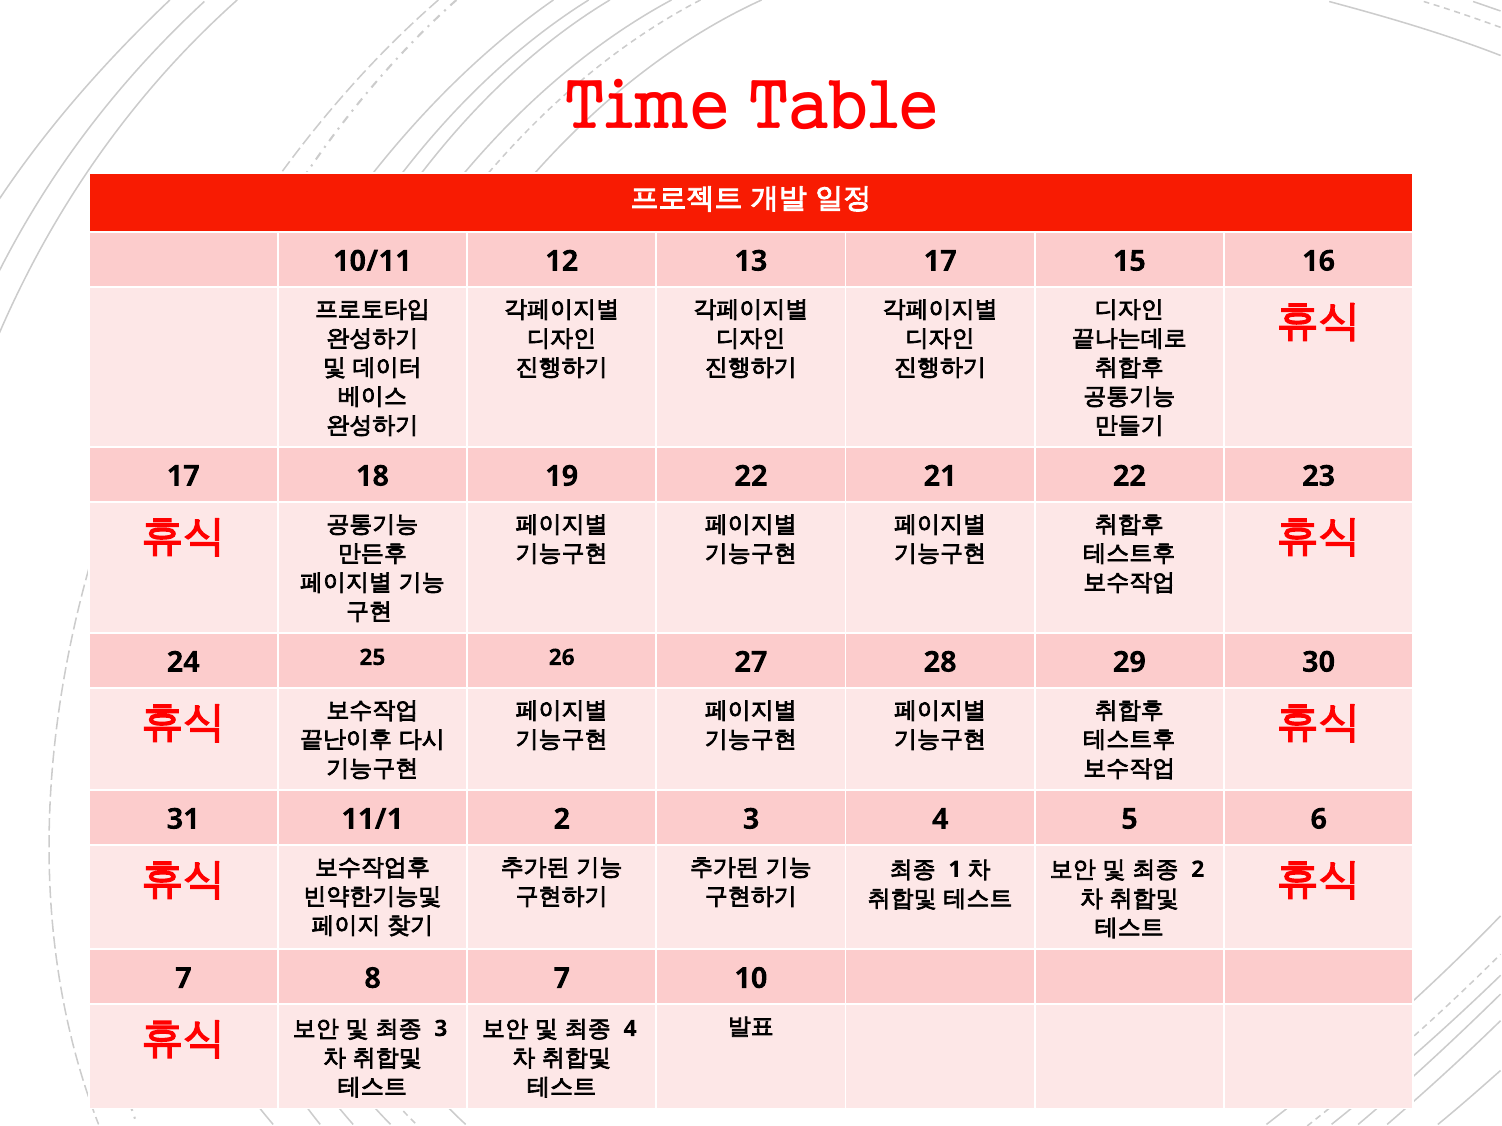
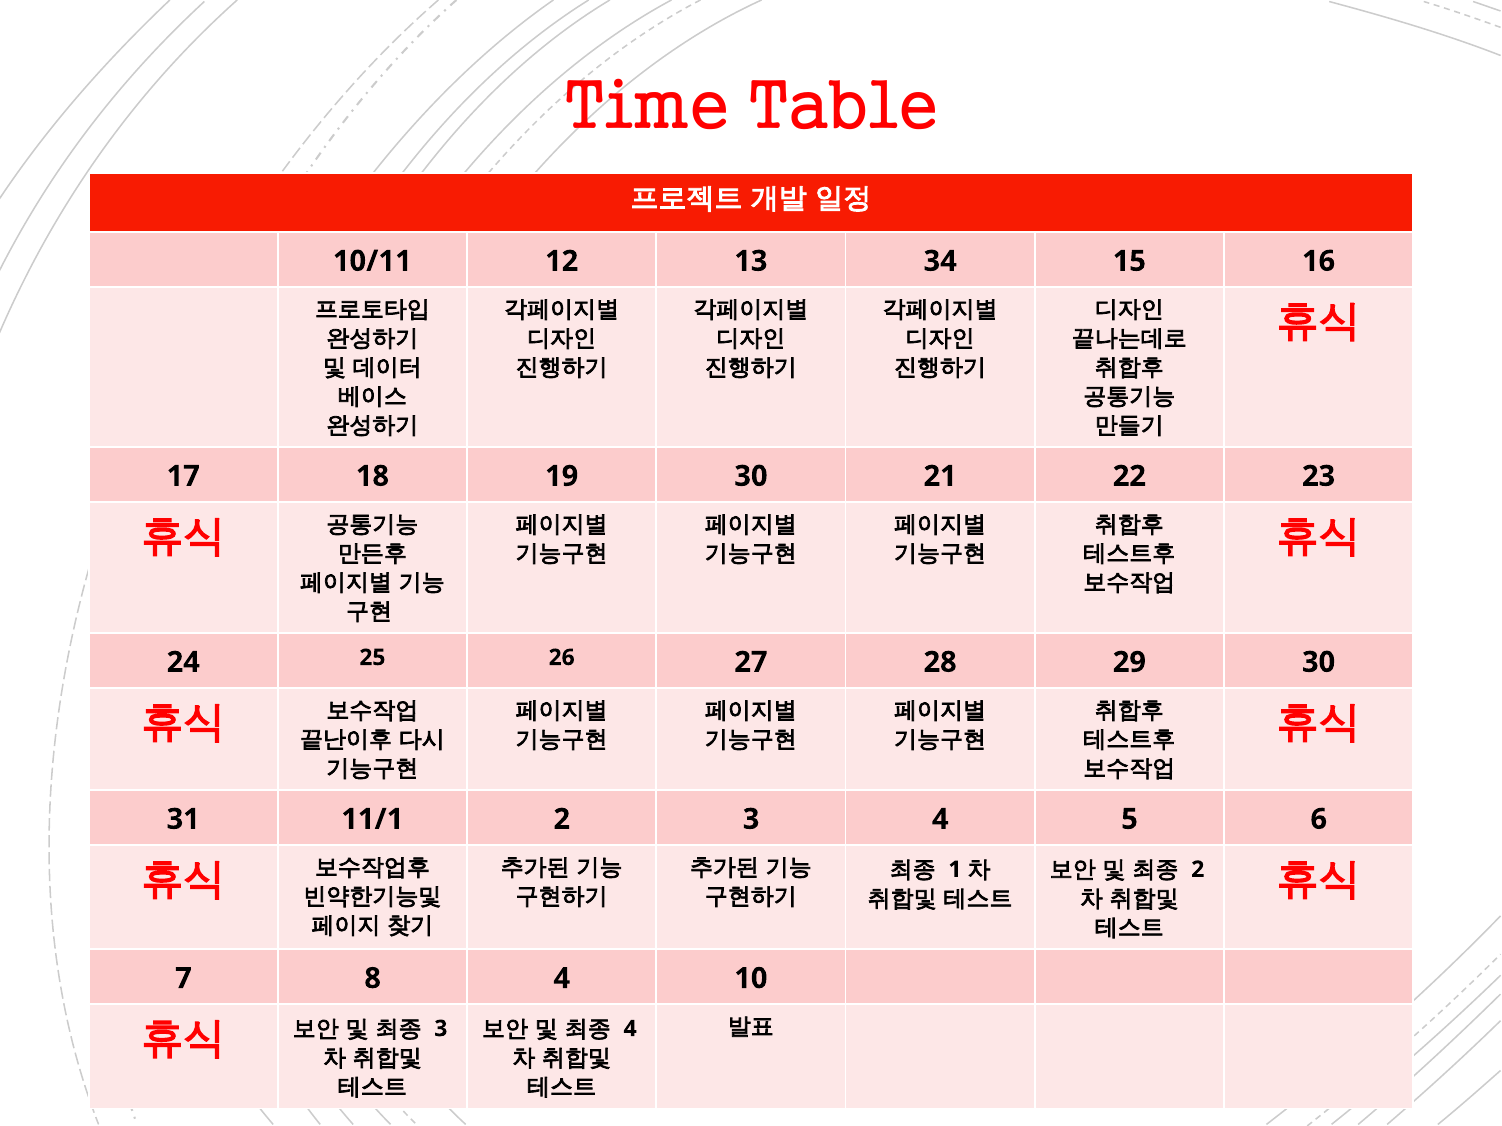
13 17: 17 -> 34 (940, 261)
19 22: 22 -> 30 (751, 476)
8 7: 7 -> 4 (562, 979)
